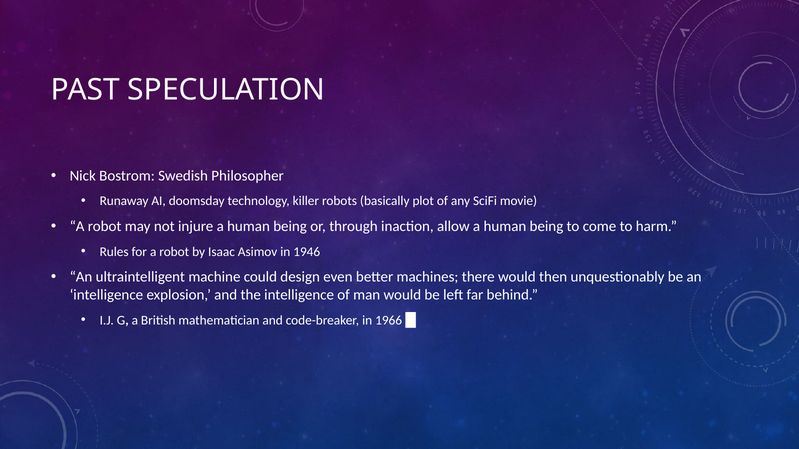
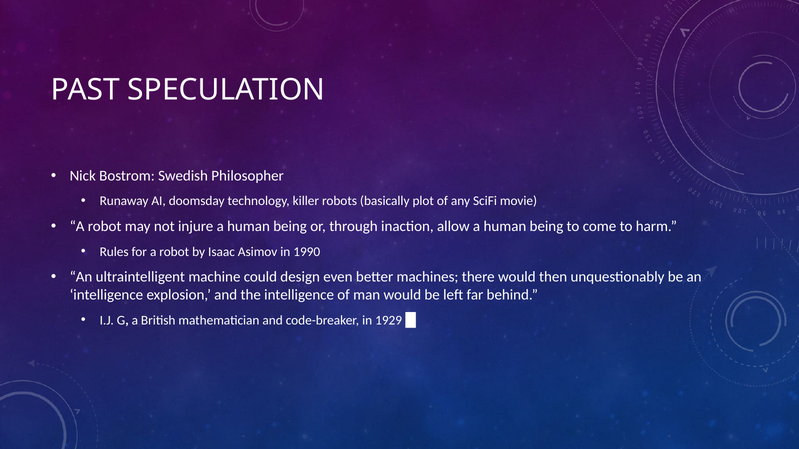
1946: 1946 -> 1990 (307, 252)
1966: 1966 -> 1929 (389, 320)
